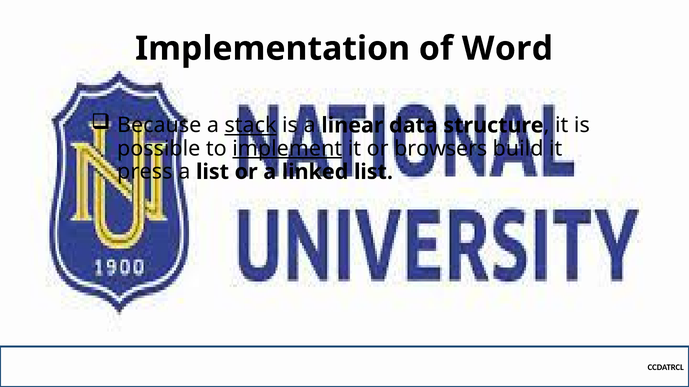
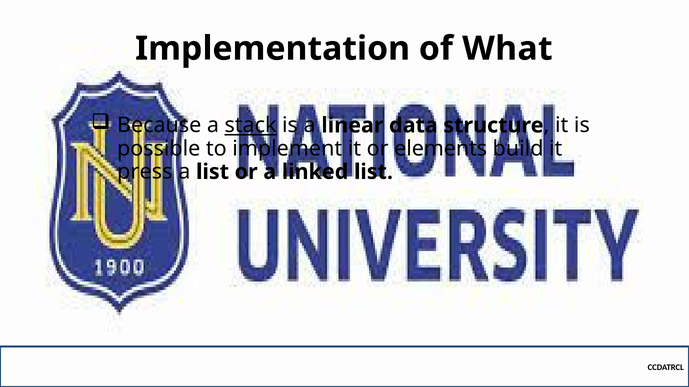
Word: Word -> What (507, 49)
implement underline: present -> none (287, 149)
browsers: browsers -> elements (441, 149)
